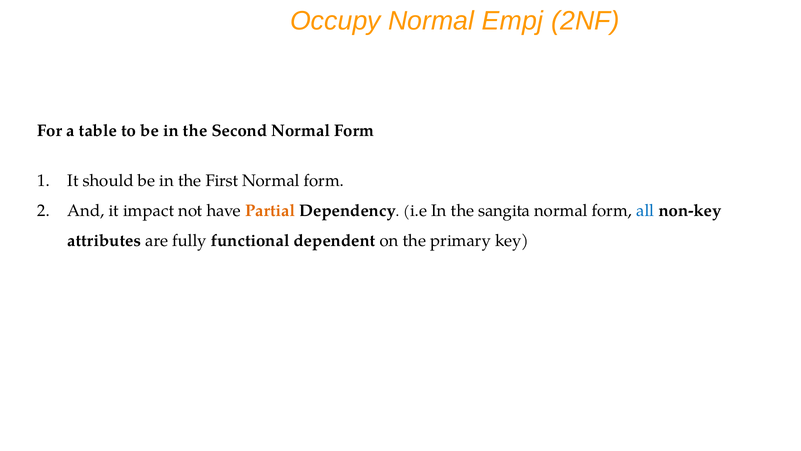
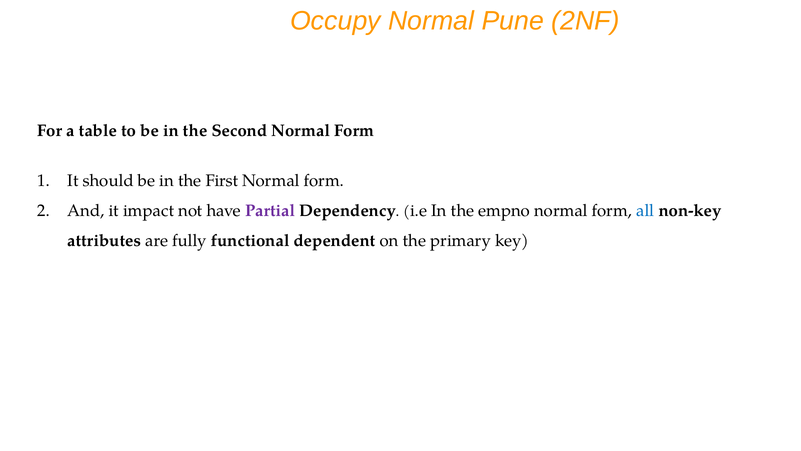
Empj: Empj -> Pune (513, 21)
Partial colour: orange -> purple (270, 211)
sangita: sangita -> empno (504, 211)
